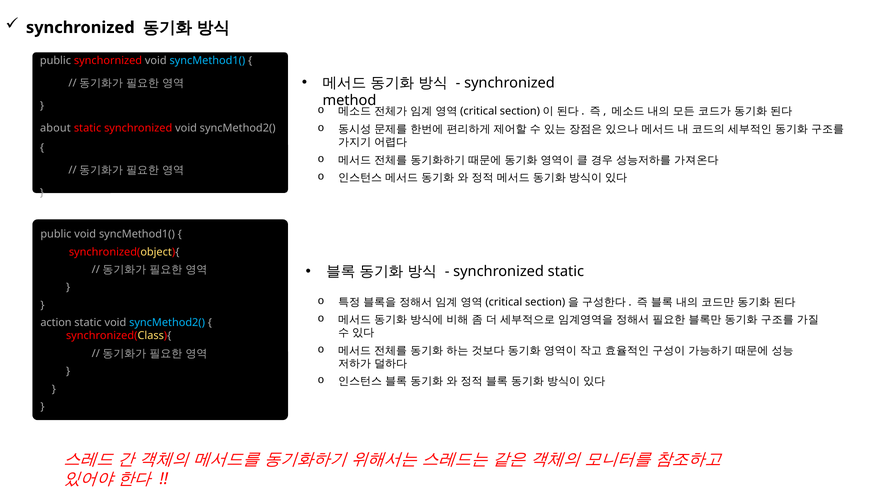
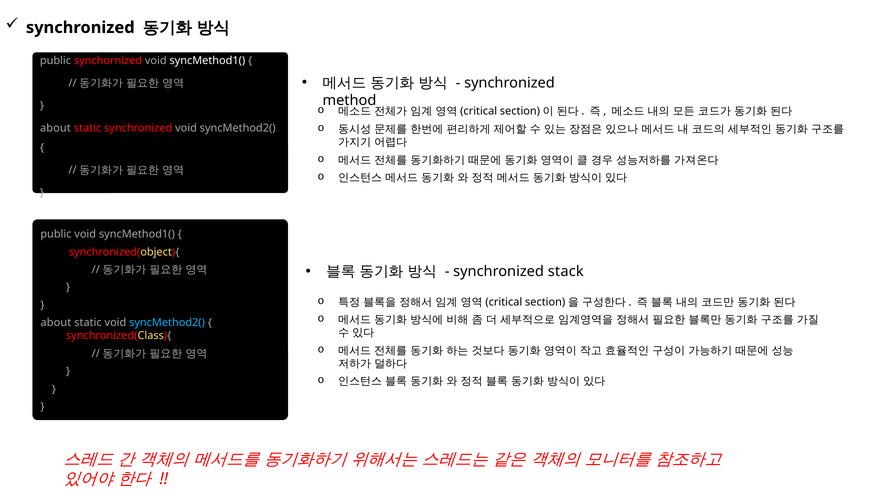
syncMethod1( colour: light blue -> white (207, 61)
synchronized static: static -> stack (566, 272)
action: action -> about (56, 323)
